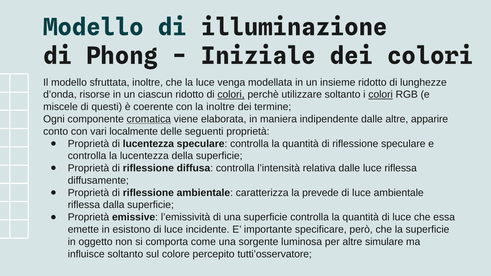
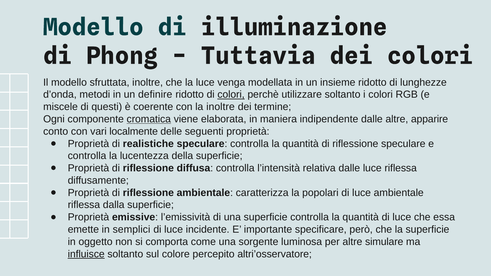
Iniziale: Iniziale -> Tuttavia (258, 56)
risorse: risorse -> metodi (95, 95)
ciascun: ciascun -> definire (155, 95)
colori underline: present -> none (381, 95)
di lucentezza: lucentezza -> realistiche (148, 144)
prevede: prevede -> popolari (320, 193)
esistono: esistono -> semplici (131, 230)
influisce underline: none -> present (86, 254)
tutti’osservatore: tutti’osservatore -> altri’osservatore (275, 254)
